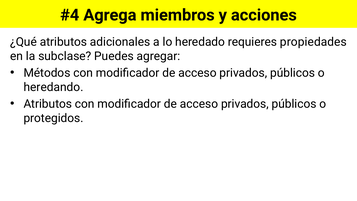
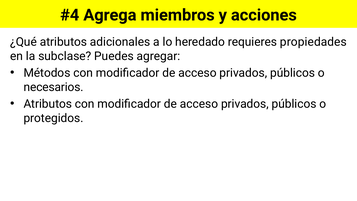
heredando: heredando -> necesarios (54, 87)
